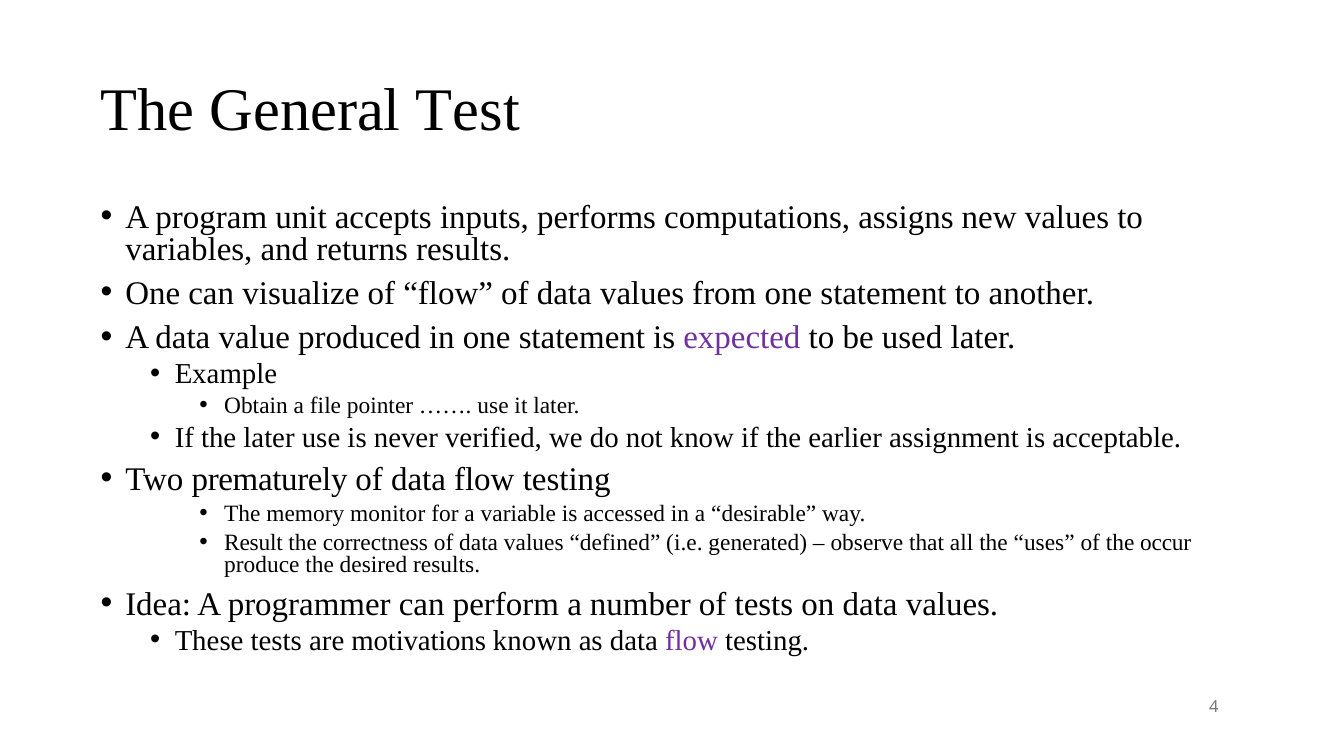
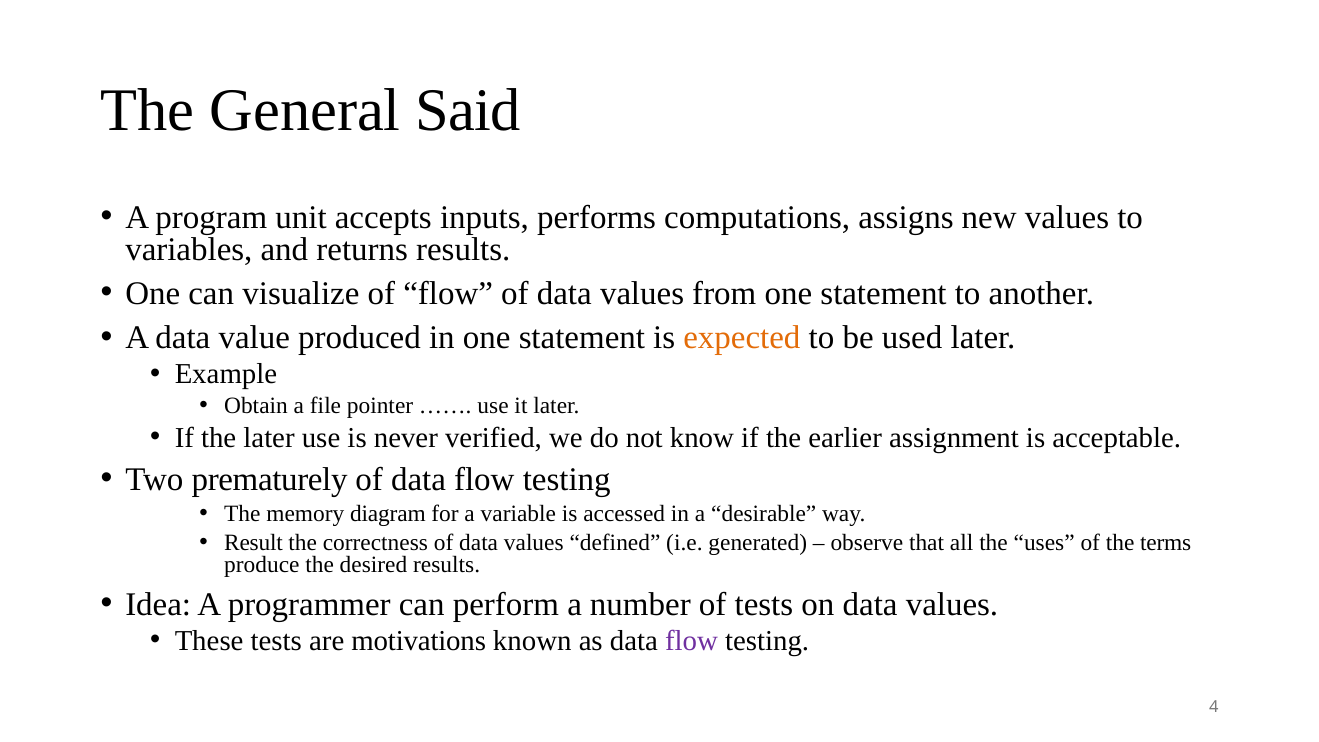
Test: Test -> Said (468, 111)
expected colour: purple -> orange (742, 338)
monitor: monitor -> diagram (388, 514)
occur: occur -> terms (1166, 542)
